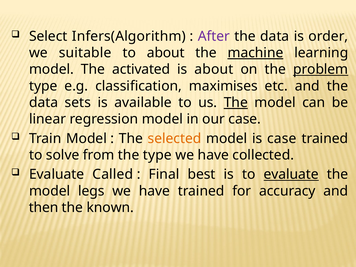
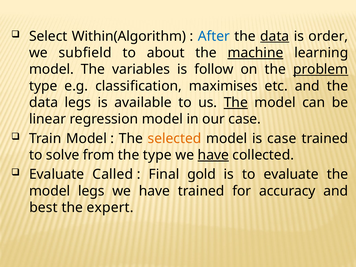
Infers(Algorithm: Infers(Algorithm -> Within(Algorithm (129, 36)
After colour: purple -> blue (214, 36)
data underline: none -> present (275, 36)
suitable: suitable -> subfield (85, 53)
activated: activated -> variables (141, 69)
is about: about -> follow (214, 69)
data sets: sets -> legs (78, 103)
have underline: none -> present (213, 155)
best: best -> gold (202, 174)
evaluate underline: present -> none (291, 174)
then: then -> best (43, 208)
known: known -> expert (110, 208)
